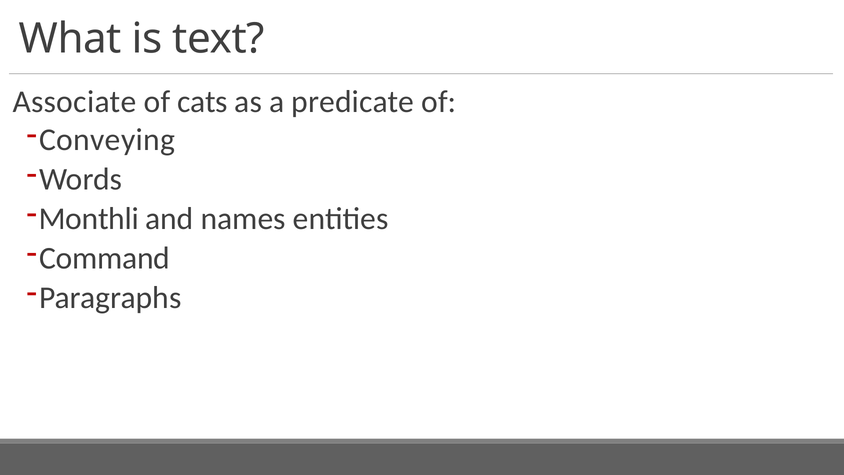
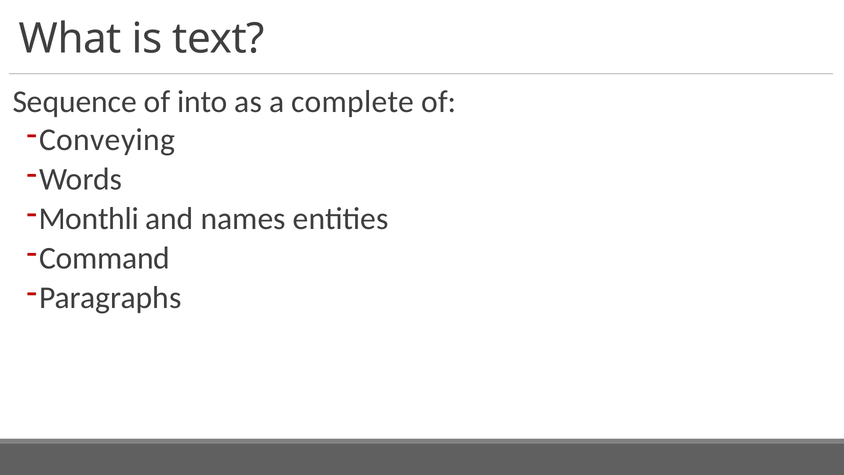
Associate: Associate -> Sequence (75, 102)
cats: cats -> into (203, 102)
predicate: predicate -> complete (353, 102)
